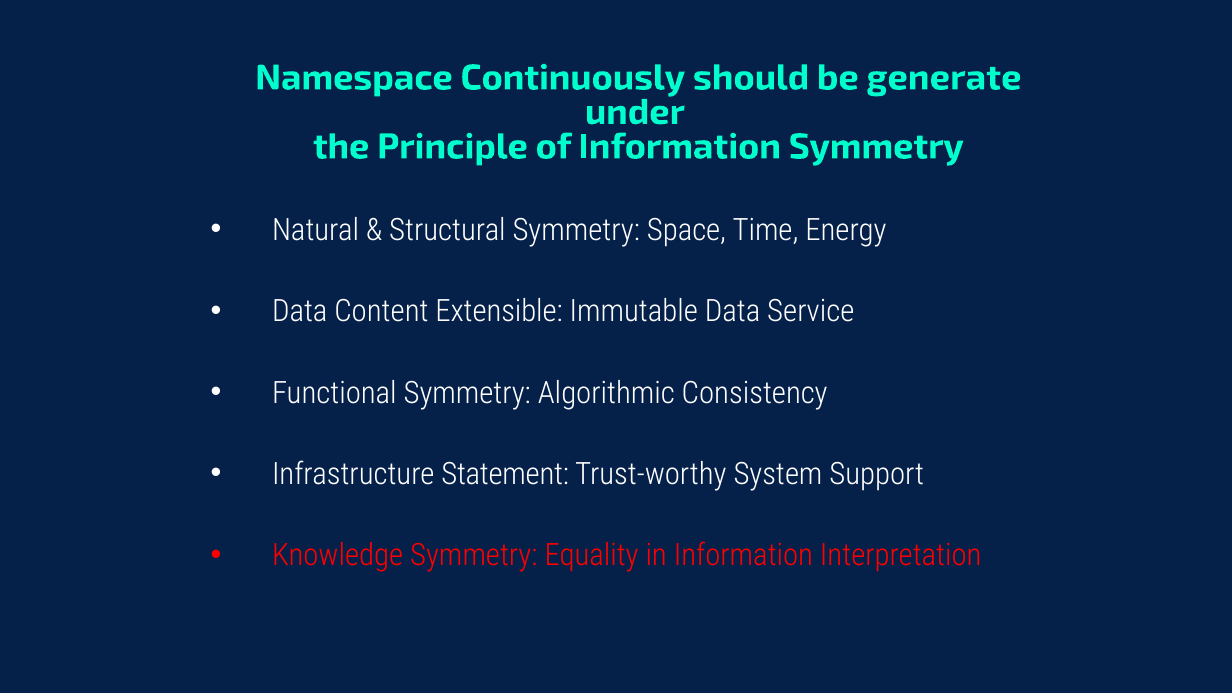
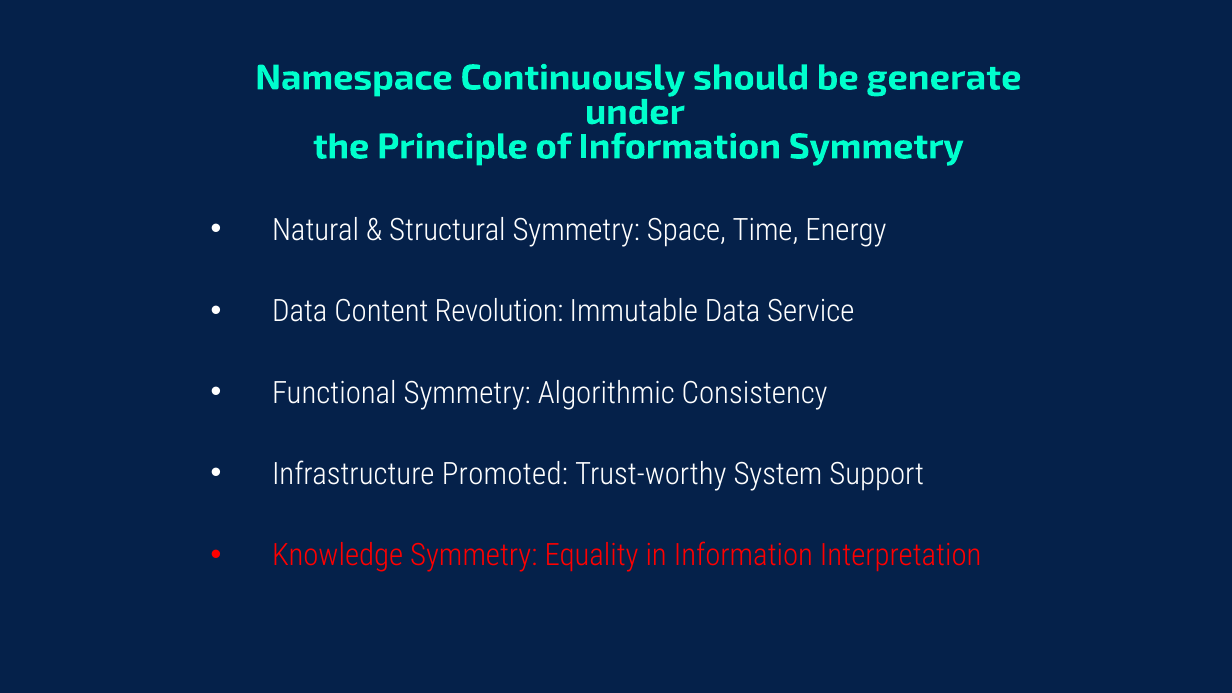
Extensible: Extensible -> Revolution (499, 312)
Statement: Statement -> Promoted (505, 474)
